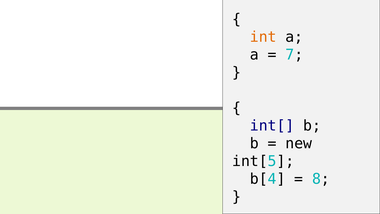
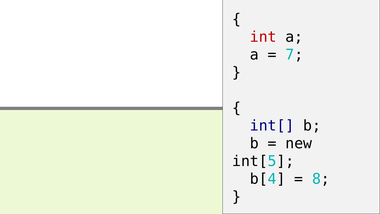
int colour: orange -> red (263, 37)
